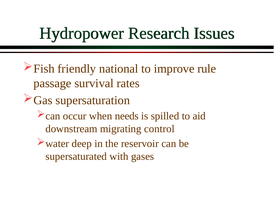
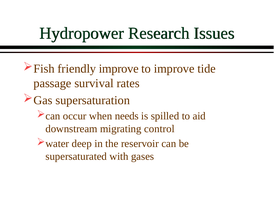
friendly national: national -> improve (119, 69)
rule: rule -> tide (207, 69)
